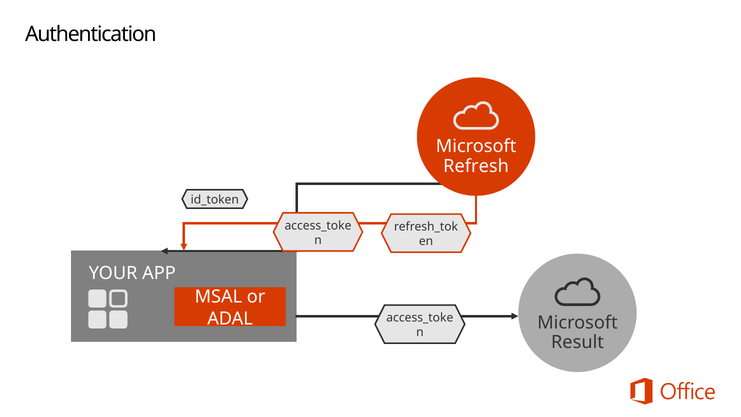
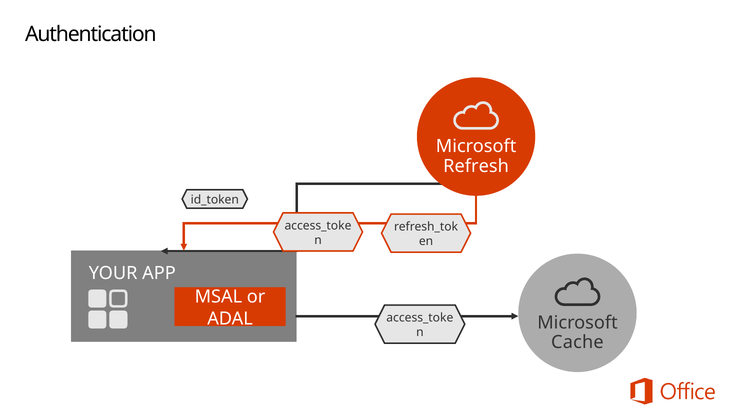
Result: Result -> Cache (577, 342)
